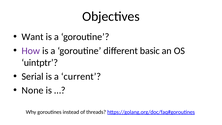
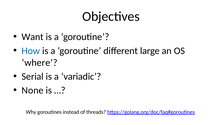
How colour: purple -> blue (31, 51)
basic: basic -> large (150, 51)
uintptr: uintptr -> where (40, 63)
current: current -> variadic (81, 76)
